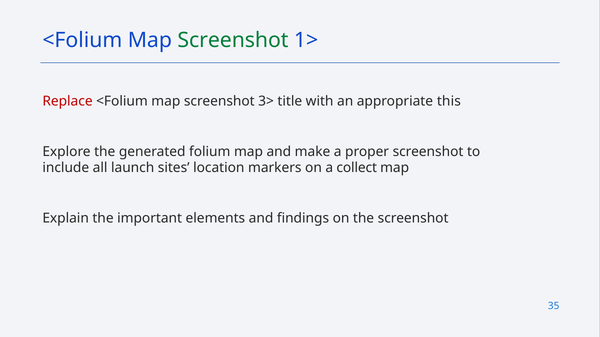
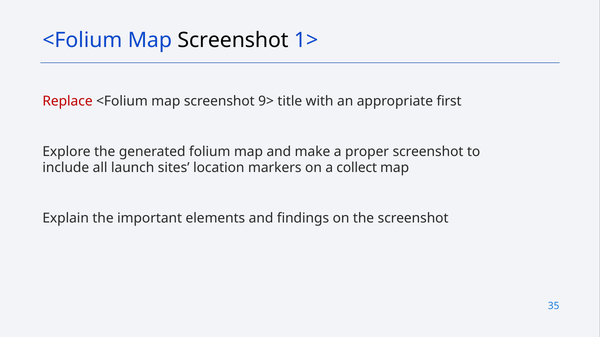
Screenshot colour: green -> black (233, 40)
3>: 3> -> 9> (266, 101)
this: this -> first (449, 101)
